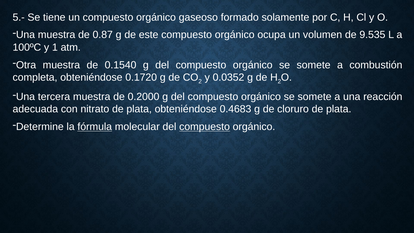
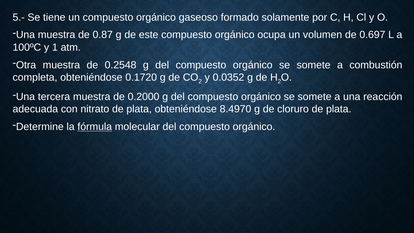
9.535: 9.535 -> 0.697 (372, 35)
0.1540: 0.1540 -> 0.2548 (121, 65)
0.4683: 0.4683 -> 8.4970 (236, 109)
compuesto underline: present -> none (205, 127)
